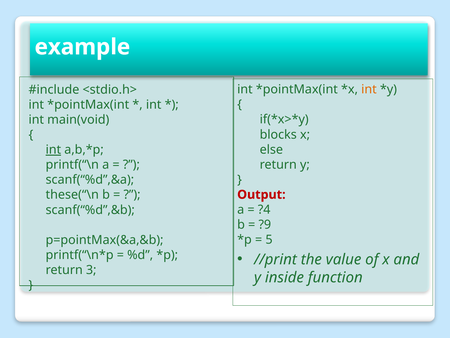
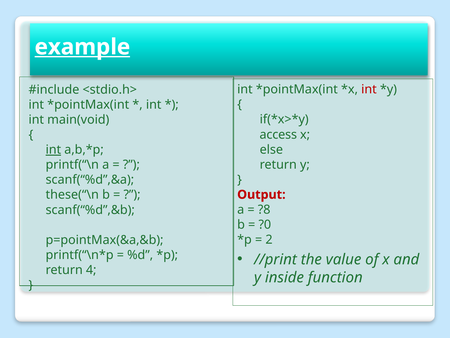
example underline: none -> present (82, 47)
int colour: orange -> red (369, 89)
blocks: blocks -> access (278, 134)
?4: ?4 -> ?8 (264, 209)
?9: ?9 -> ?0 (265, 224)
5: 5 -> 2 (269, 239)
3: 3 -> 4 (91, 270)
